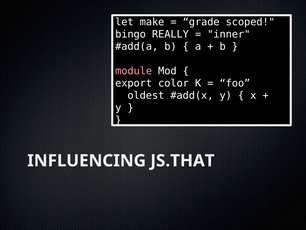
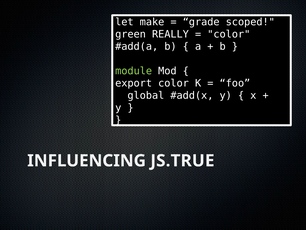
bingo: bingo -> green (131, 34)
inner: inner -> color (229, 34)
module colour: pink -> light green (134, 71)
oldest: oldest -> global (146, 95)
JS.THAT: JS.THAT -> JS.TRUE (182, 160)
